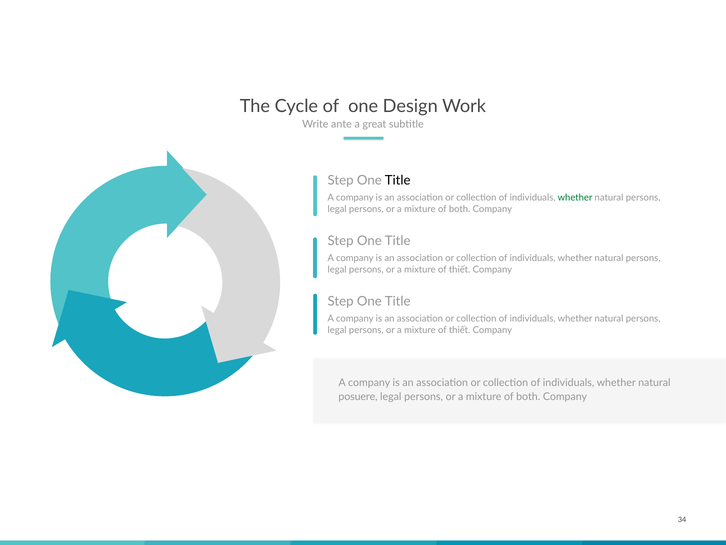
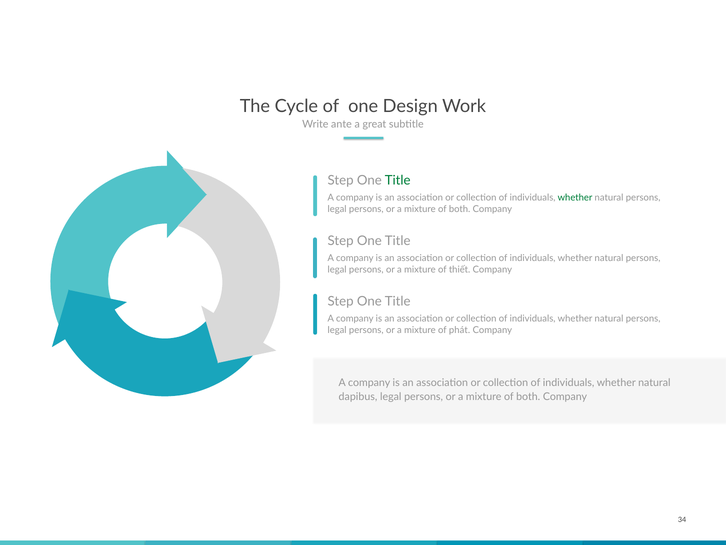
Title colour: black -> green (398, 180)
thiết: thiết -> phát (460, 330)
posuere: posuere -> dapibus (358, 396)
